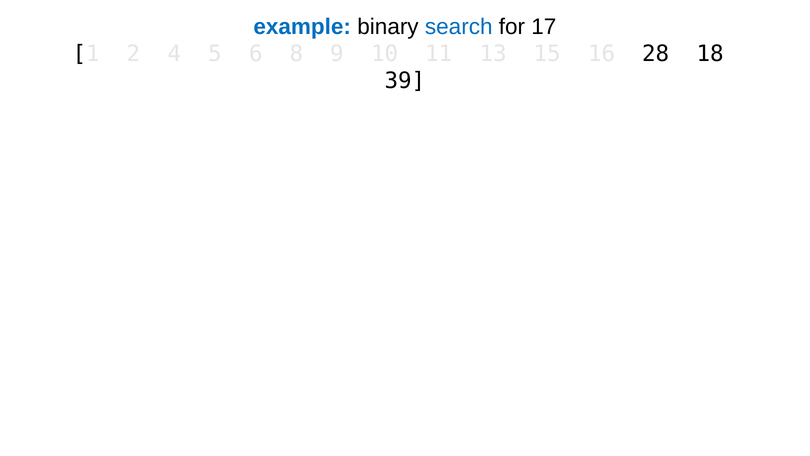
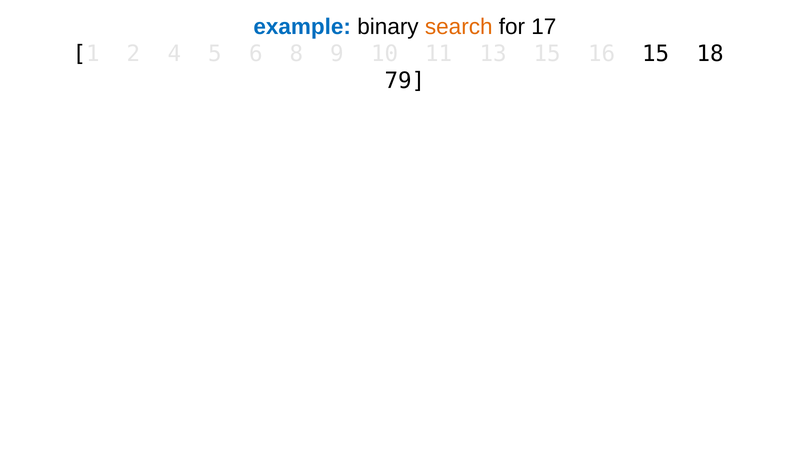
search colour: blue -> orange (459, 27)
16 28: 28 -> 15 (656, 54)
39: 39 -> 79 (405, 81)
